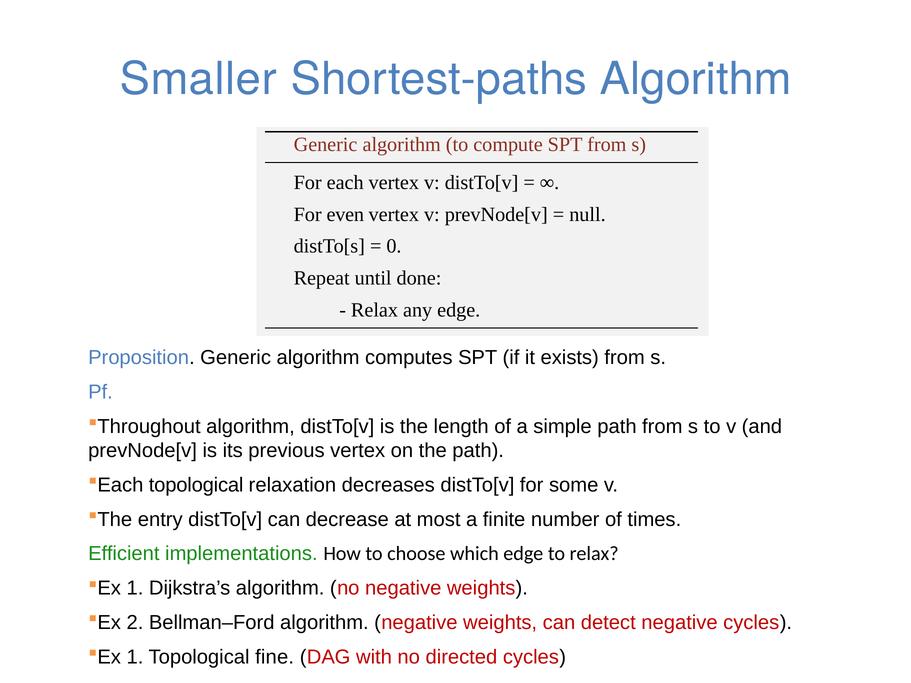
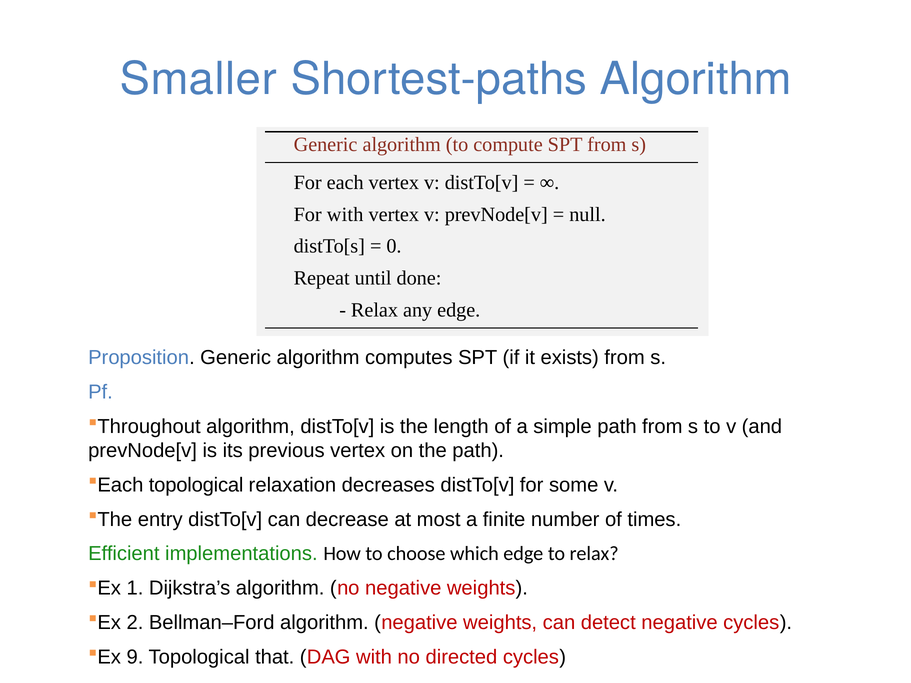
For even: even -> with (345, 214)
1: 1 -> 9 (135, 657)
fine: fine -> that (275, 657)
